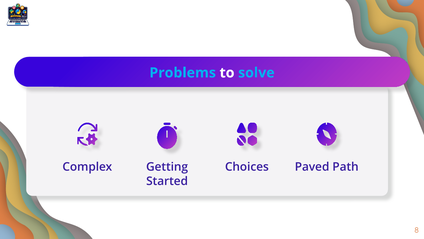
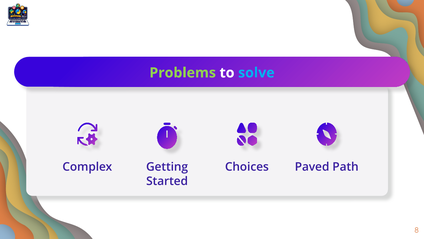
Problems colour: light blue -> light green (183, 73)
